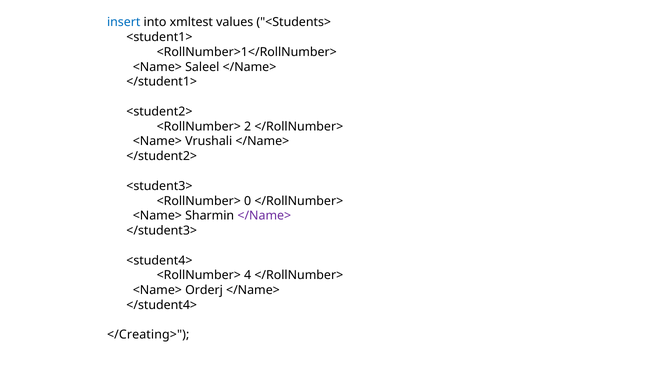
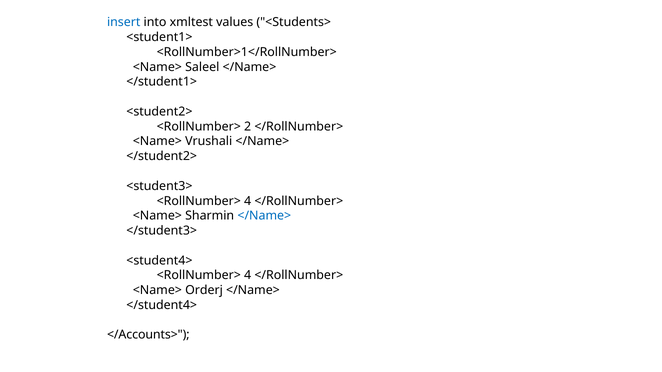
0: 0 -> 4 (248, 201)
</Name> colour: purple -> blue (264, 216)
</Creating>: </Creating> -> </Accounts> (148, 335)
